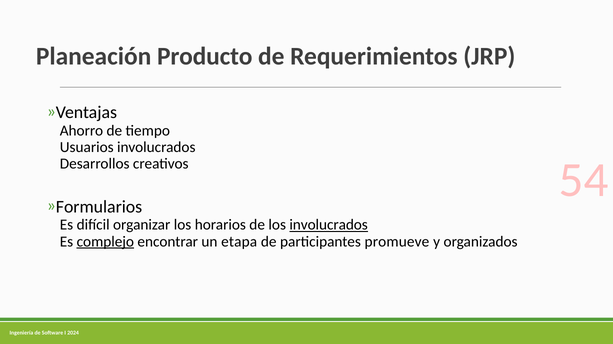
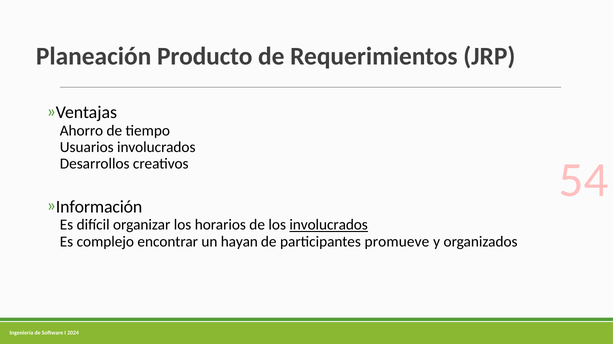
Formularios: Formularios -> Información (99, 207)
complejo underline: present -> none (105, 241)
etapa: etapa -> hayan (239, 241)
